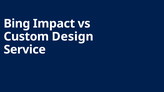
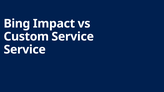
Custom Design: Design -> Service (73, 37)
